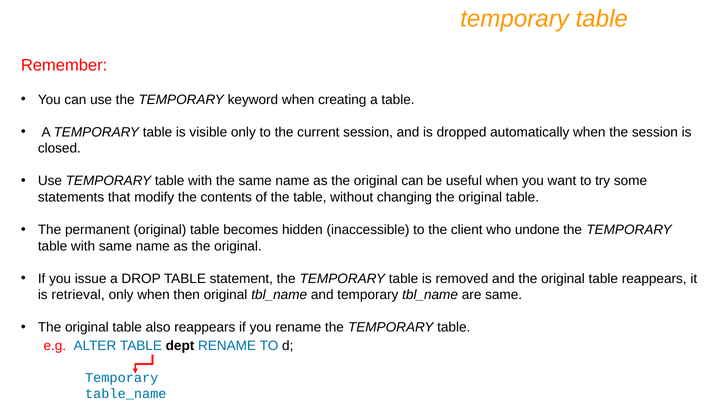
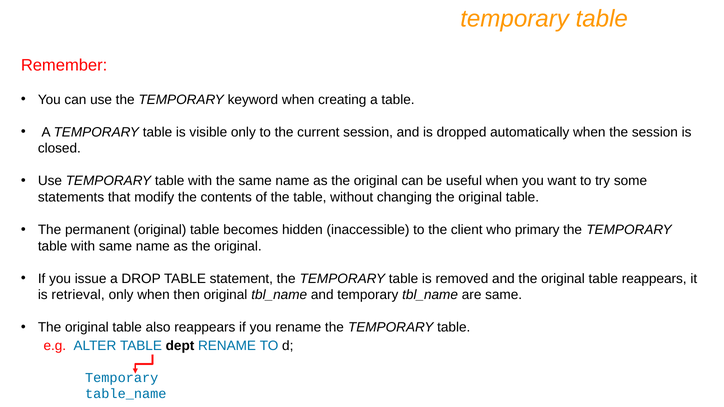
undone: undone -> primary (537, 230)
